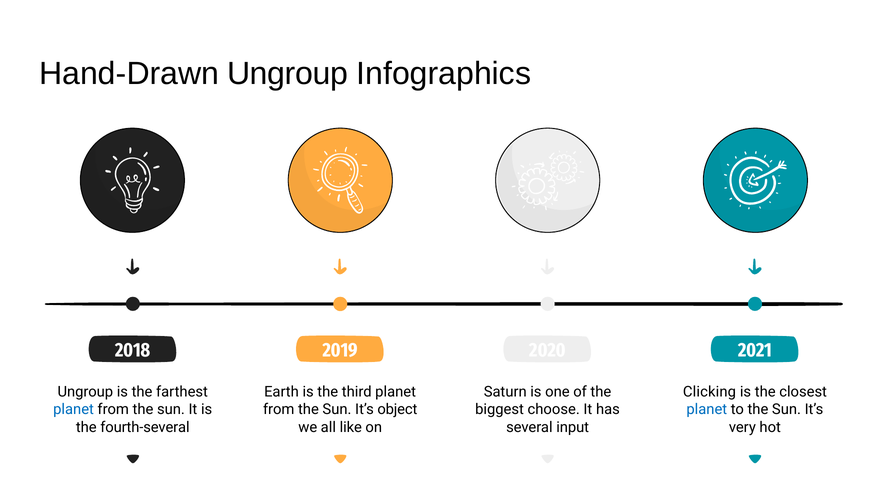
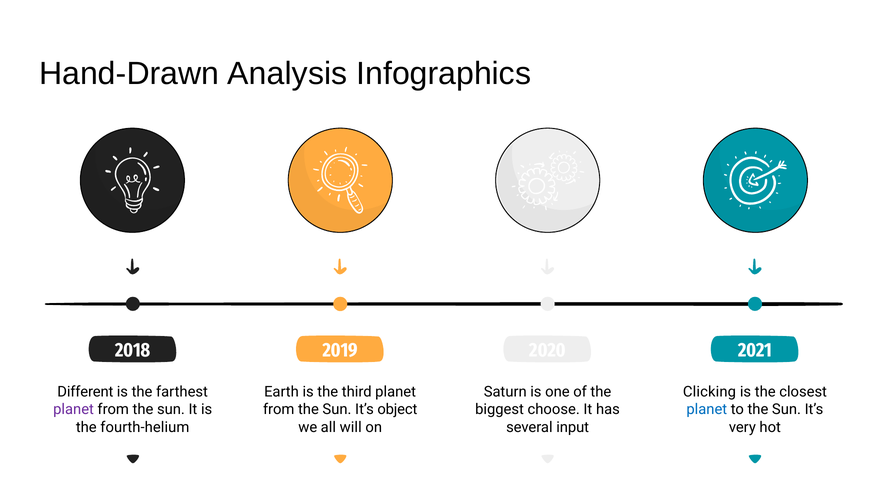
Hand-Drawn Ungroup: Ungroup -> Analysis (287, 74)
Ungroup: Ungroup -> Different (85, 391)
planet colour: blue -> purple (74, 409)
fourth-several: fourth-several -> fourth-helium (145, 427)
like: like -> will (351, 427)
